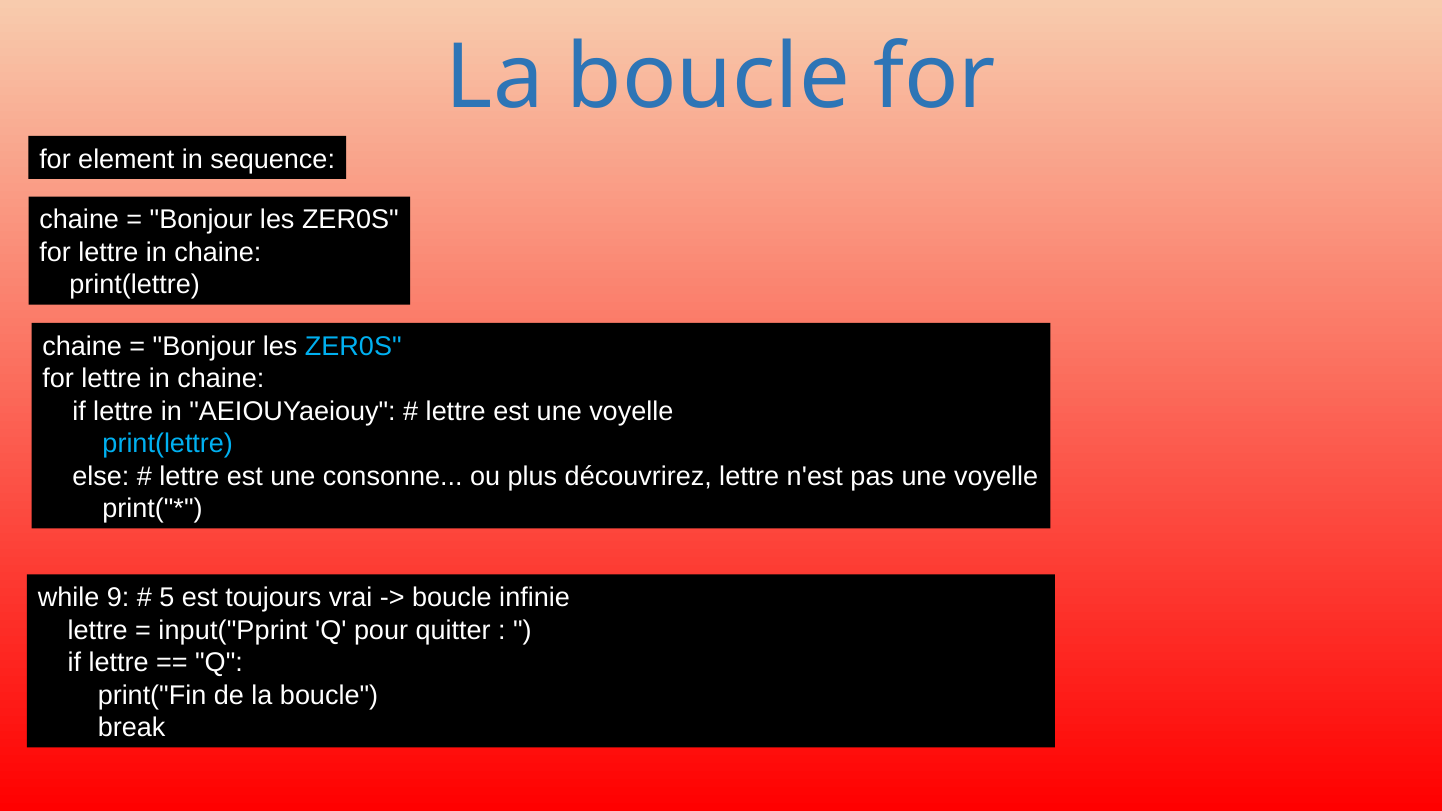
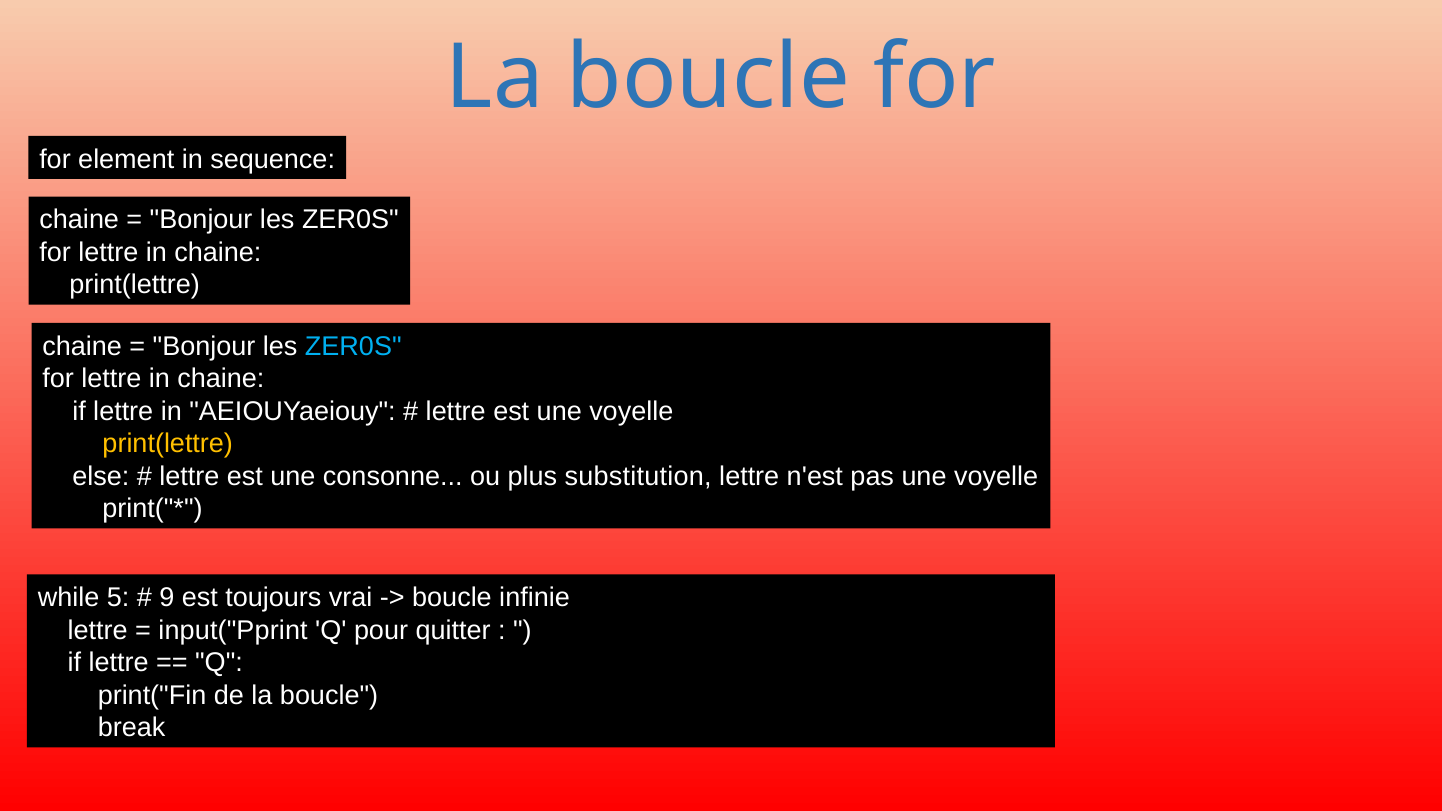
print(lettre colour: light blue -> yellow (168, 444)
découvrirez: découvrirez -> substitution (638, 476)
9: 9 -> 5 (118, 598)
5: 5 -> 9 (167, 598)
